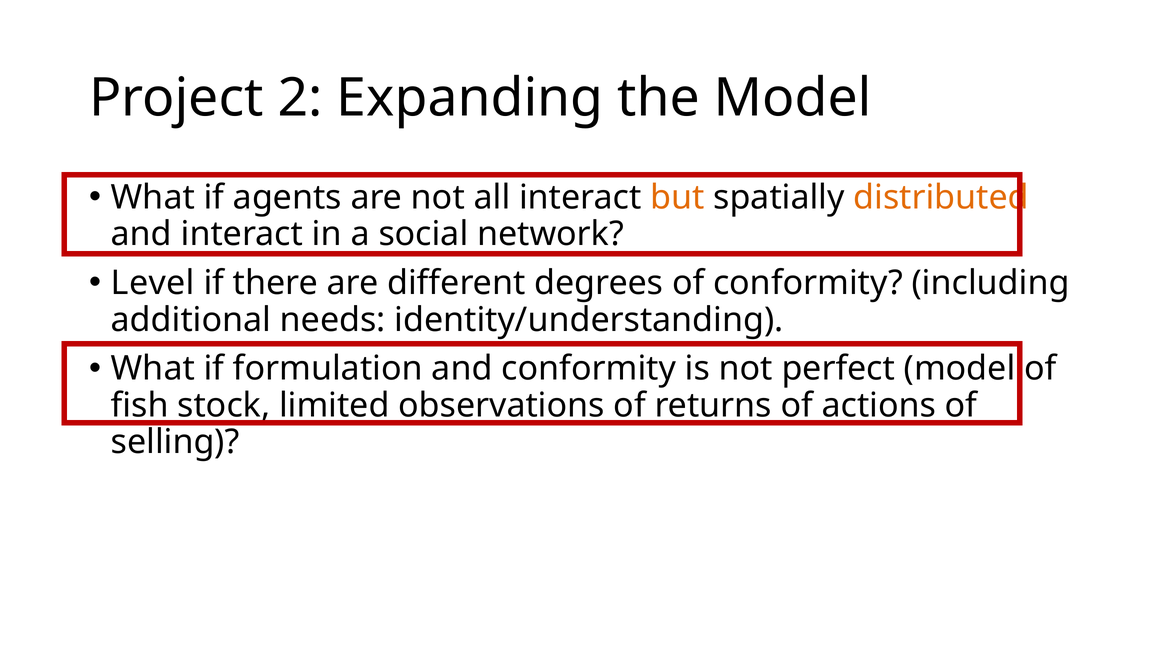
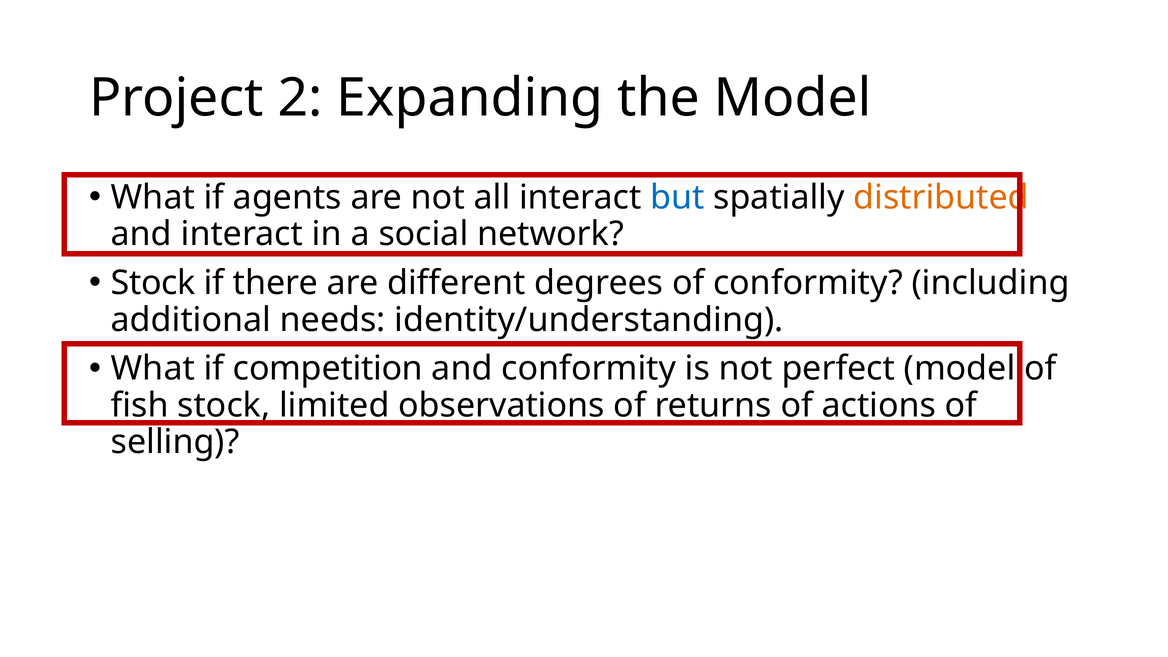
but colour: orange -> blue (677, 197)
Level: Level -> Stock (153, 283)
formulation: formulation -> competition (328, 369)
